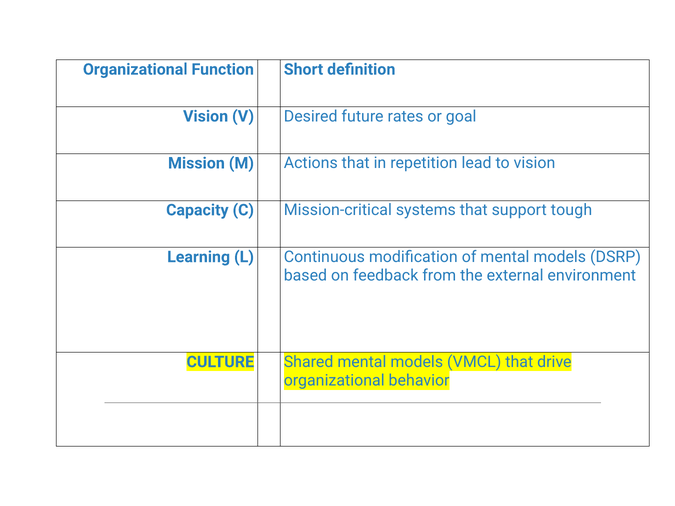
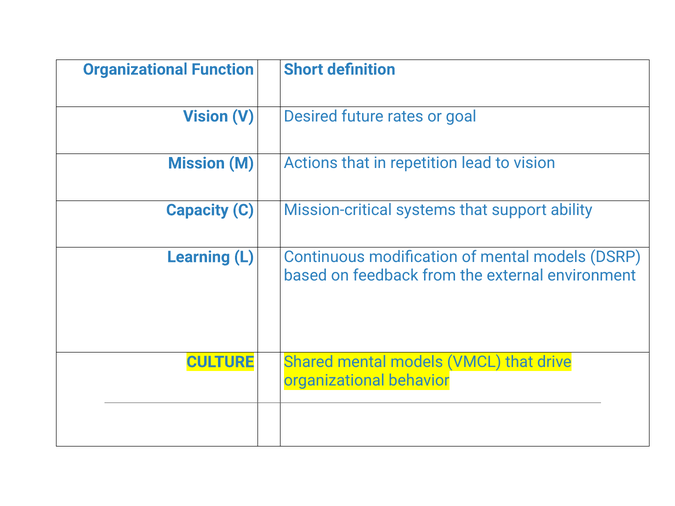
tough: tough -> ability (572, 210)
